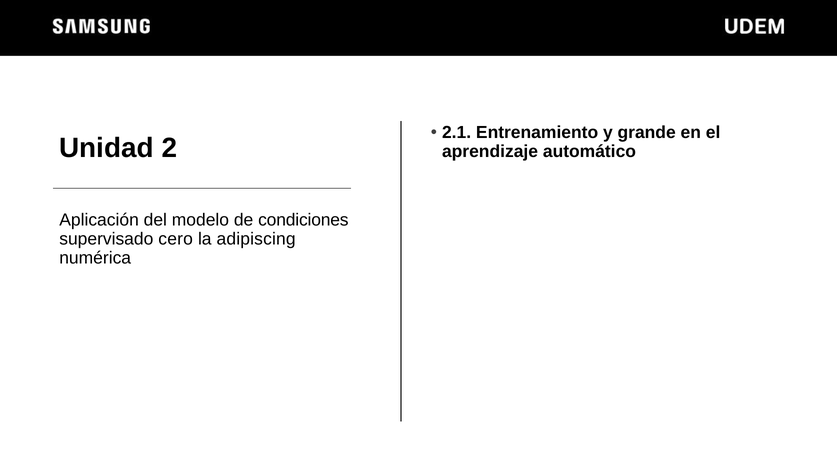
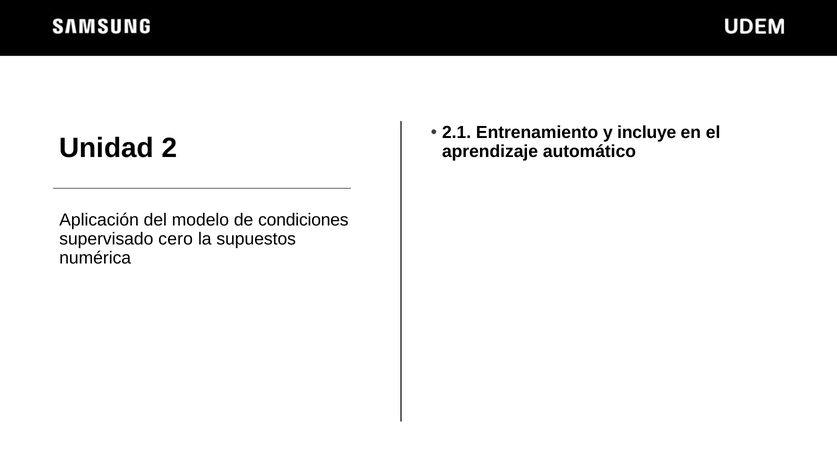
grande: grande -> incluye (647, 133)
adipiscing: adipiscing -> supuestos (256, 239)
